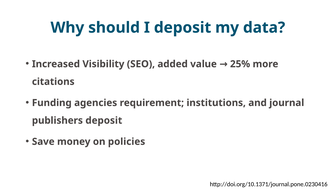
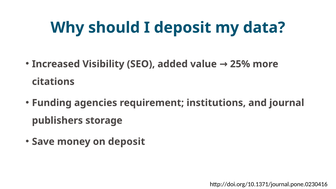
publishers deposit: deposit -> storage (104, 120)
on policies: policies -> deposit (127, 142)
